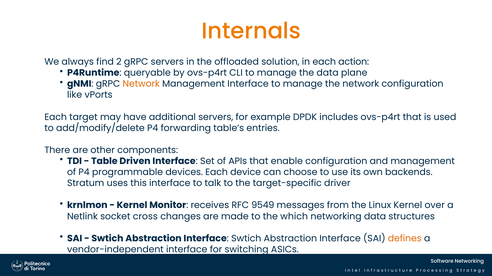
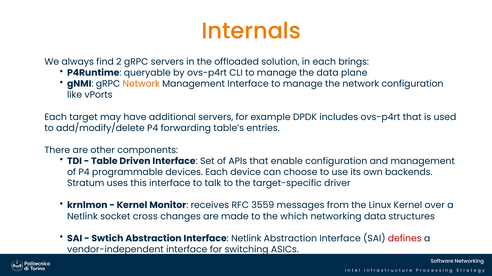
action: action -> brings (354, 62)
9549: 9549 -> 3559 (263, 206)
Interface Swtich: Swtich -> Netlink (246, 239)
defines colour: orange -> red (405, 239)
